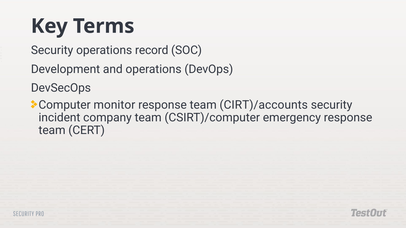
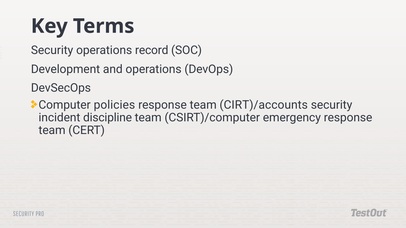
monitor: monitor -> policies (114, 105)
company: company -> discipline (108, 118)
